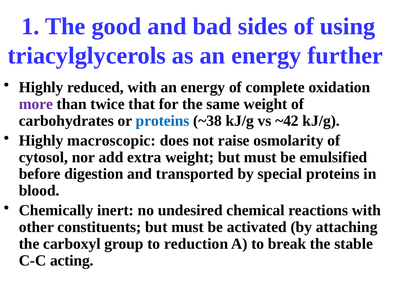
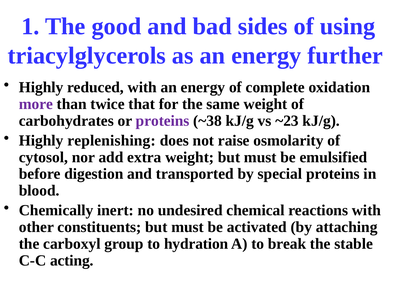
proteins colour: blue -> purple (163, 121)
~42: ~42 -> ~23 (287, 121)
macroscopic: macroscopic -> replenishing (111, 140)
reduction: reduction -> hydration (196, 244)
